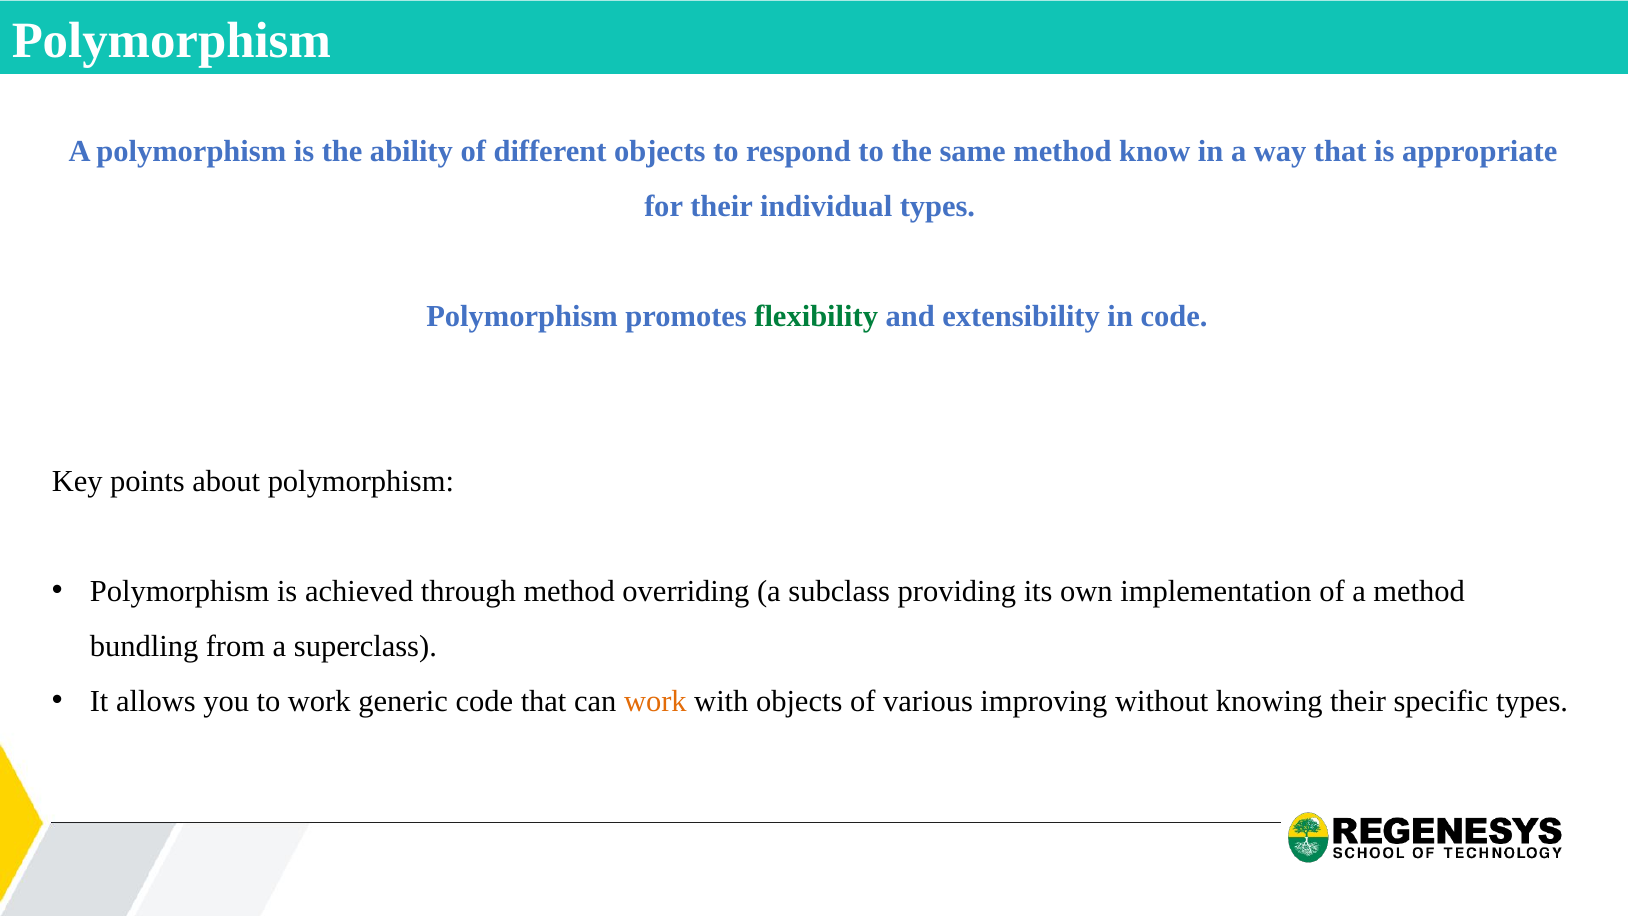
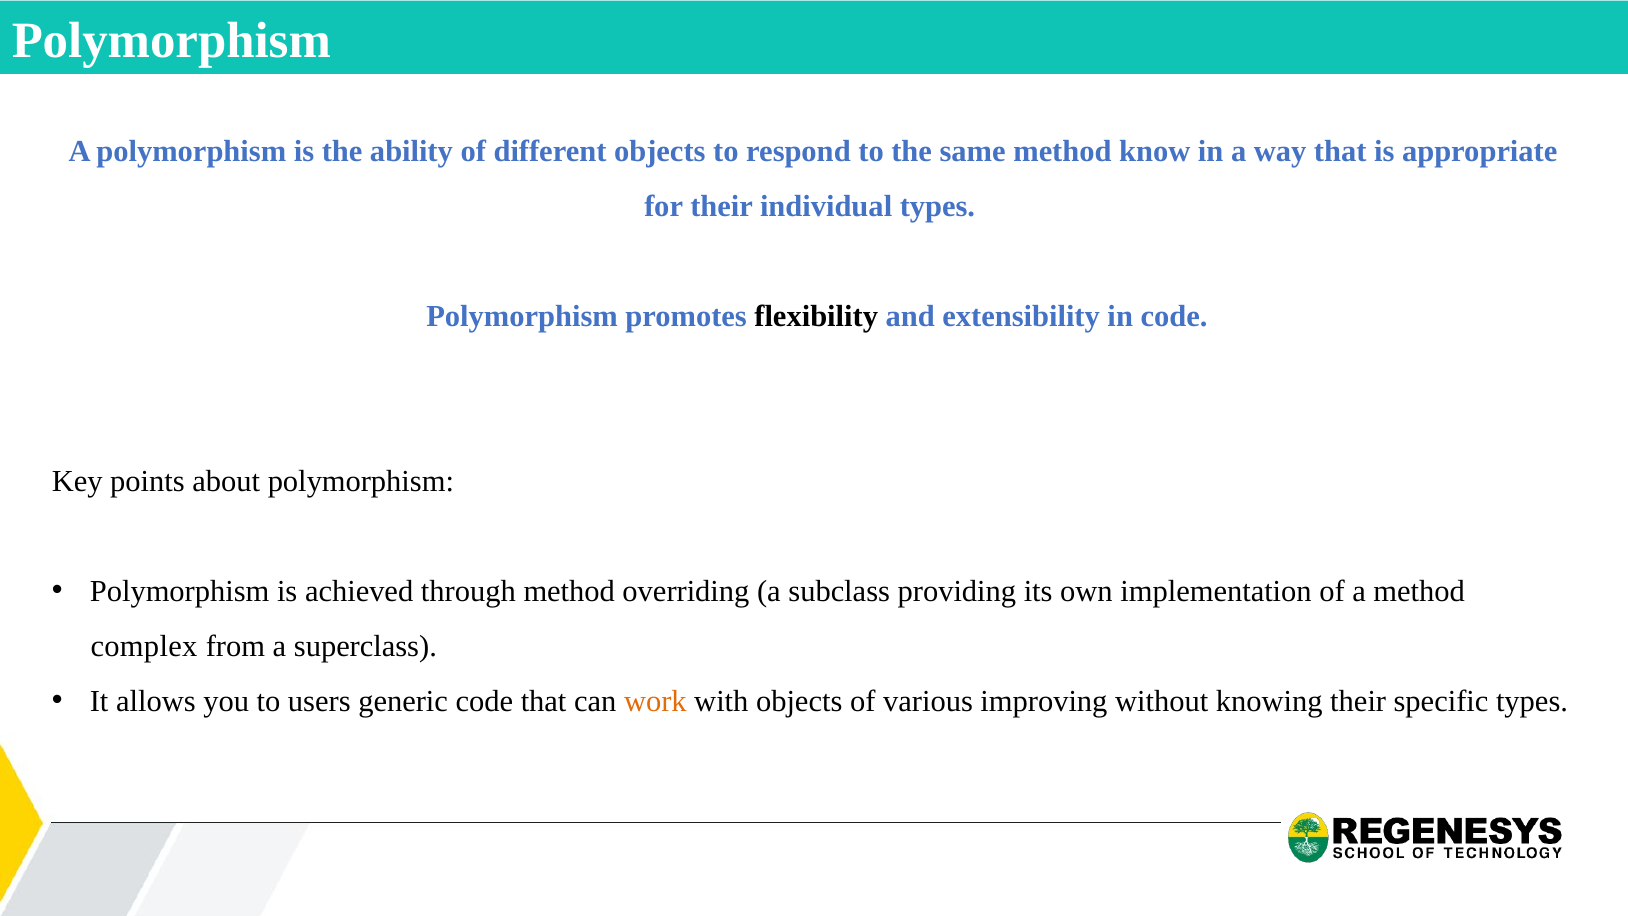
flexibility colour: green -> black (816, 316)
bundling: bundling -> complex (144, 646)
to work: work -> users (319, 701)
